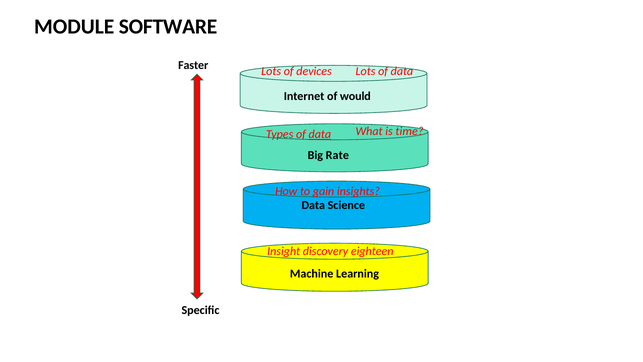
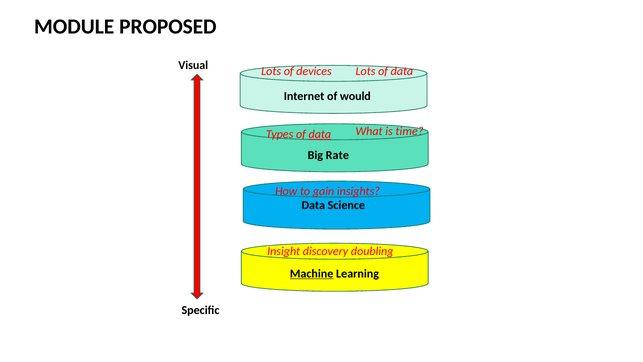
SOFTWARE: SOFTWARE -> PROPOSED (168, 27)
Faster: Faster -> Visual (193, 65)
eighteen: eighteen -> doubling (372, 251)
Machine underline: none -> present (312, 273)
